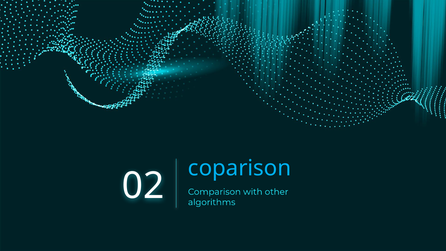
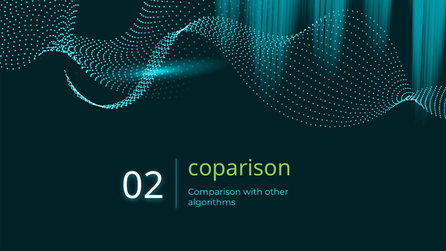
coparison colour: light blue -> light green (240, 168)
